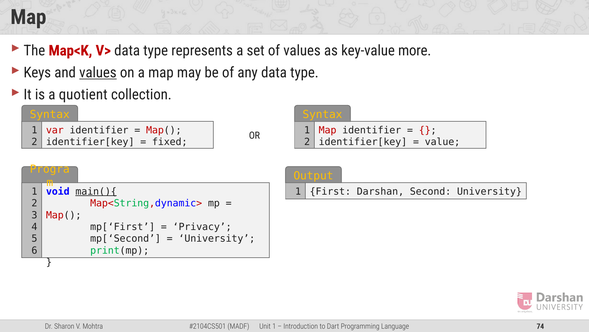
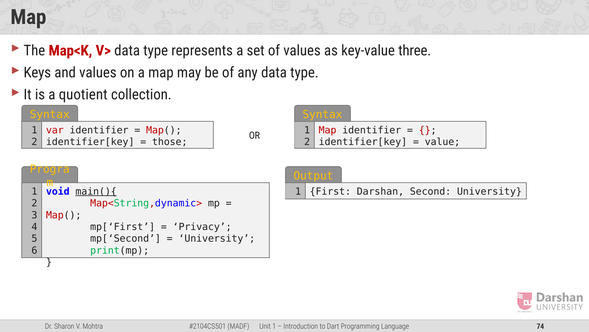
more: more -> three (415, 51)
values underline: present -> none (98, 73)
fixed: fixed -> those (170, 142)
